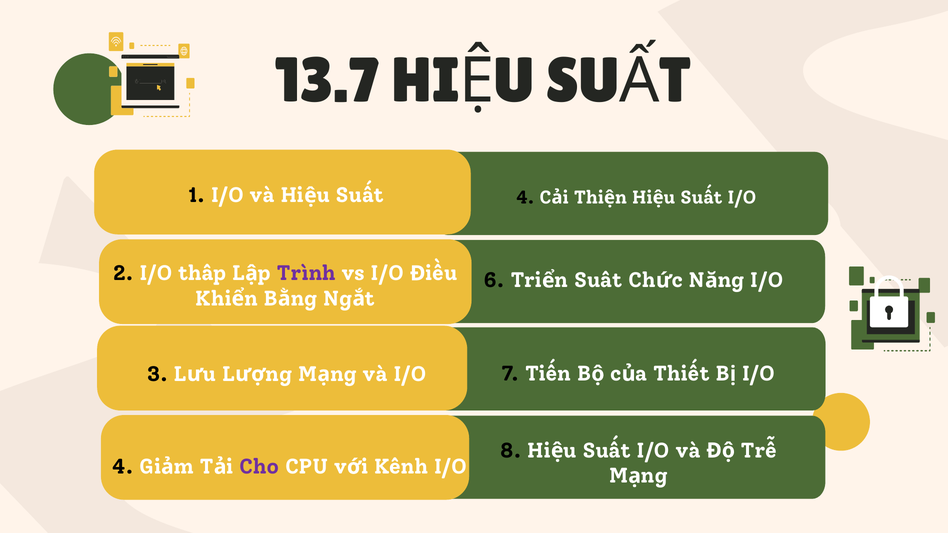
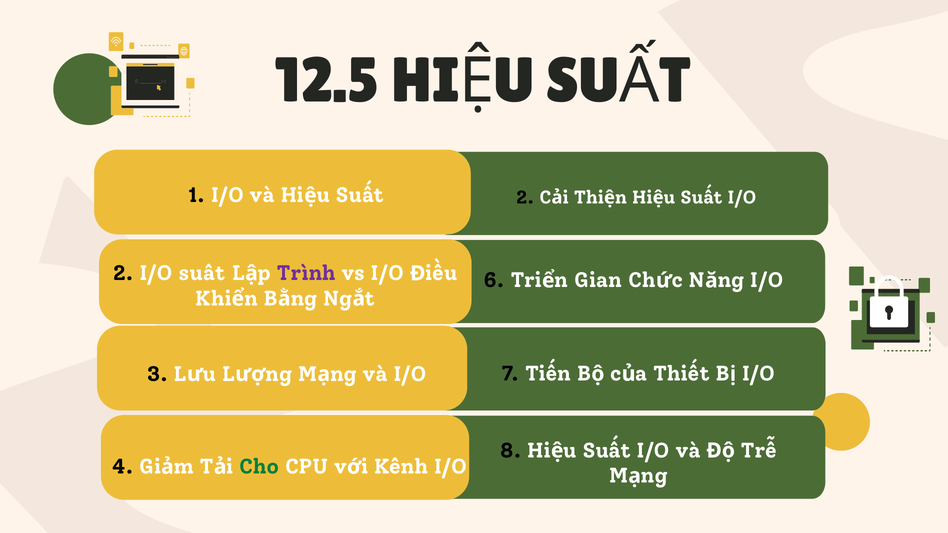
13.7: 13.7 -> 12.5 (327, 81)
4: 4 -> 2 (525, 198)
thấp: thấp -> suất (202, 274)
Suất: Suất -> Gian (598, 281)
Cho colour: purple -> green (259, 467)
